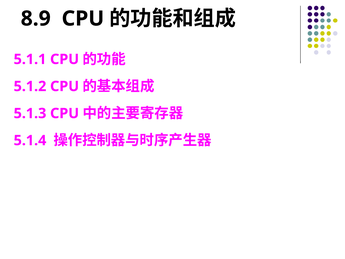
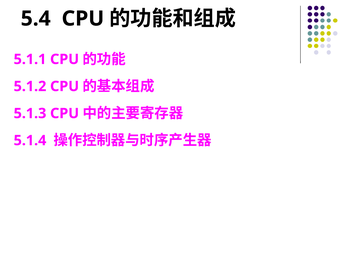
8.9: 8.9 -> 5.4 (36, 19)
